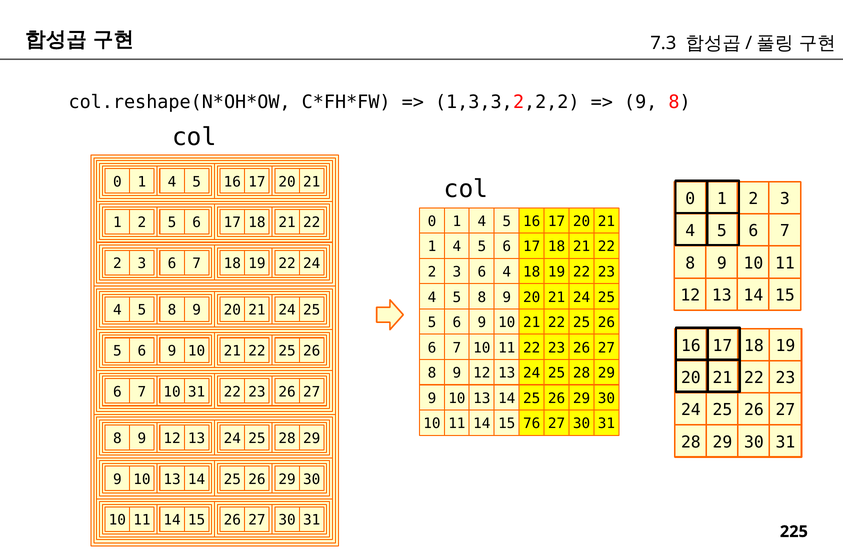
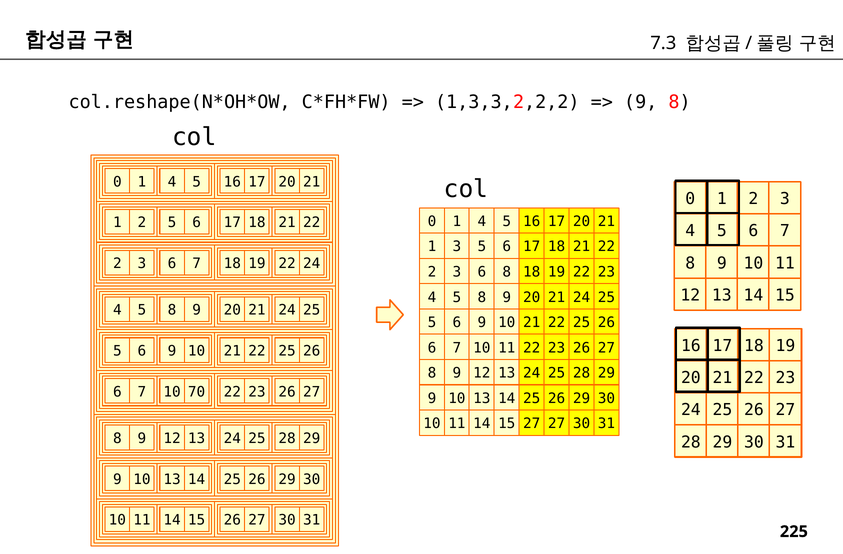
4: 4 -> 3 (457, 247)
6 4: 4 -> 8 (507, 272)
10 31: 31 -> 70 (197, 392)
15 76: 76 -> 27 (532, 423)
